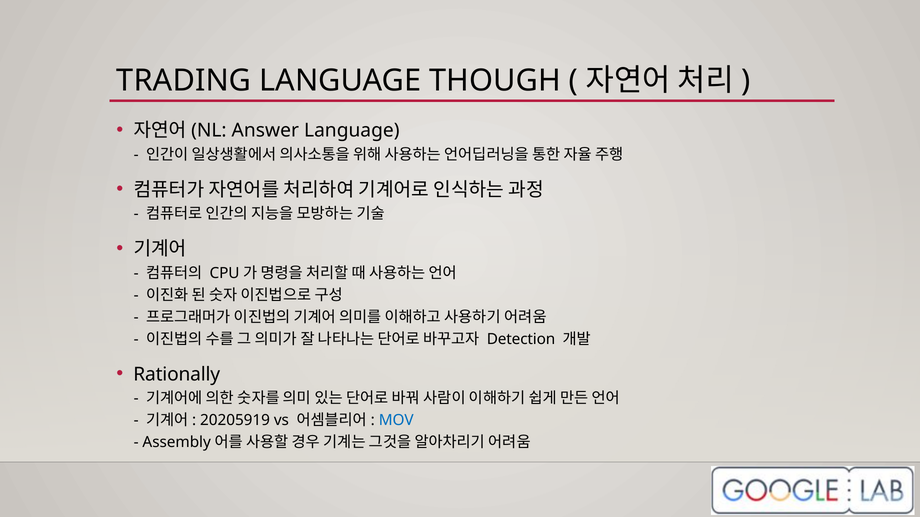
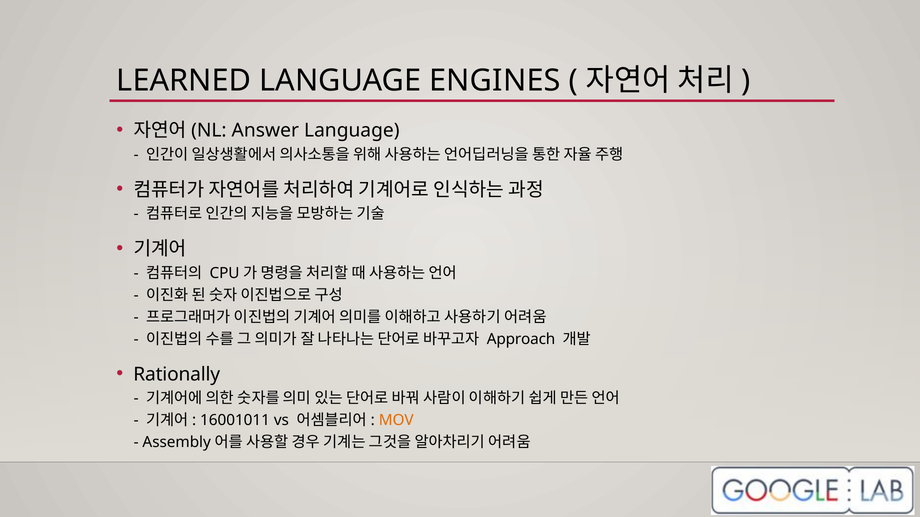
TRADING: TRADING -> LEARNED (184, 81)
THOUGH: THOUGH -> ENGINES (495, 81)
Detection: Detection -> Approach (521, 339)
20205919: 20205919 -> 16001011 (235, 421)
MOV colour: blue -> orange (396, 421)
